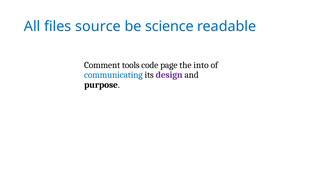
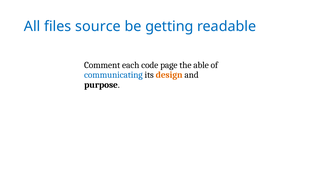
science: science -> getting (169, 26)
tools: tools -> each (131, 65)
into: into -> able (201, 65)
design colour: purple -> orange (169, 75)
